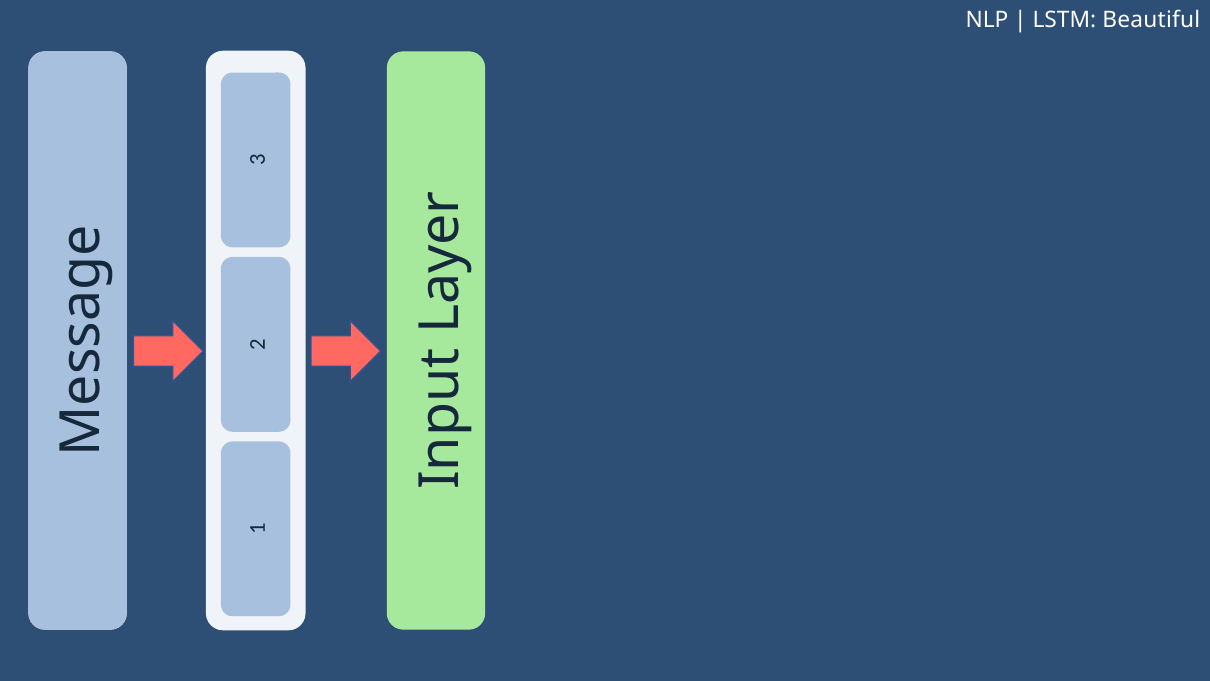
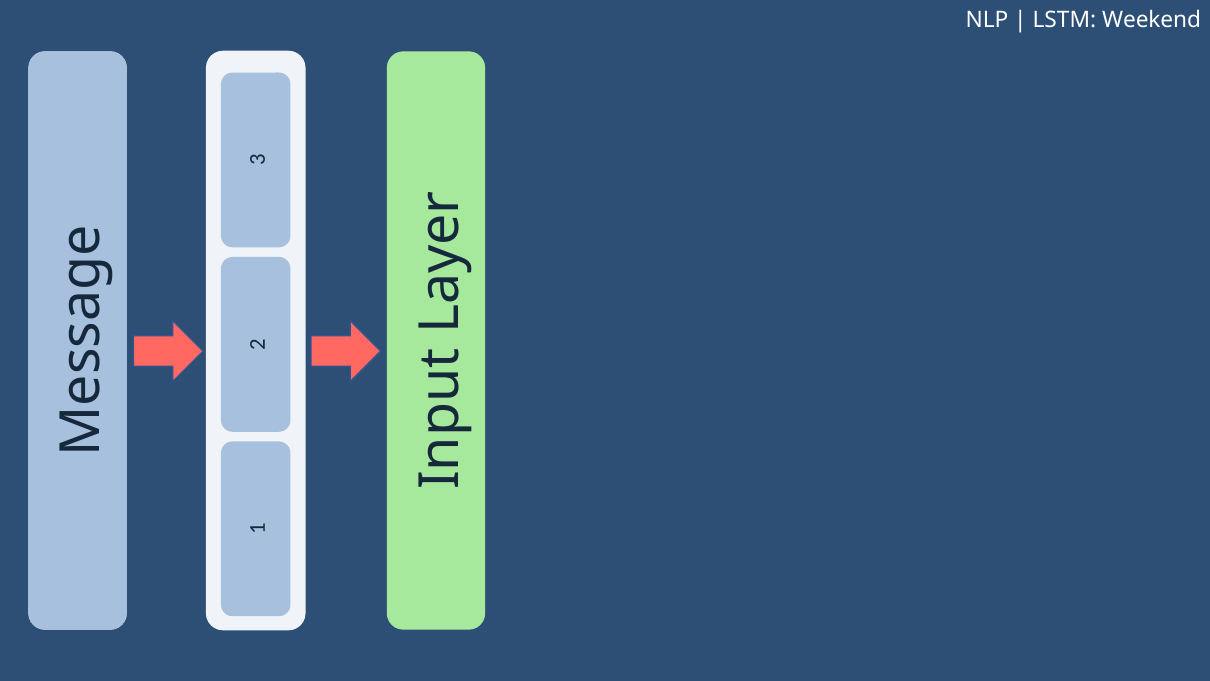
Beautiful: Beautiful -> Weekend (1152, 20)
